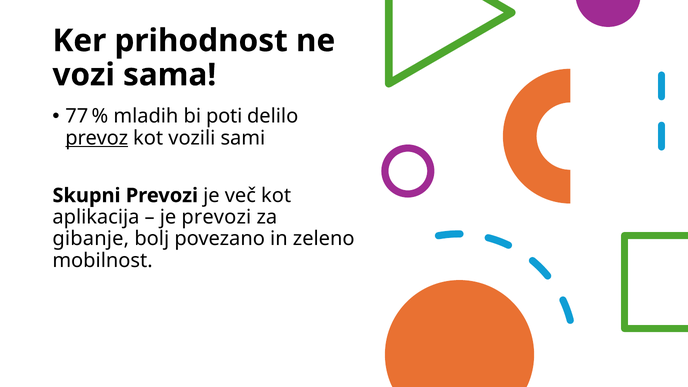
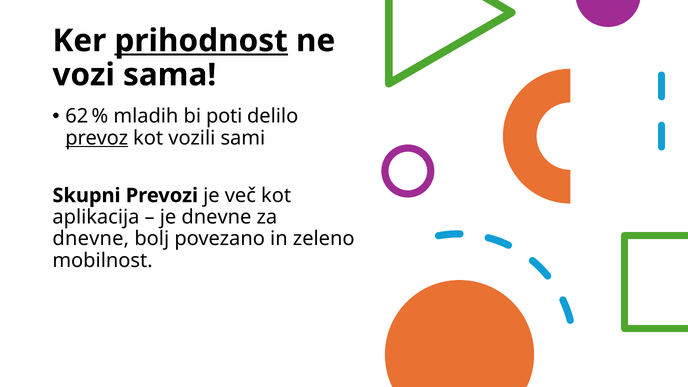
prihodnost underline: none -> present (201, 41)
77: 77 -> 62 (77, 116)
je prevozi: prevozi -> dnevne (216, 217)
gibanje: gibanje -> dnevne (91, 239)
